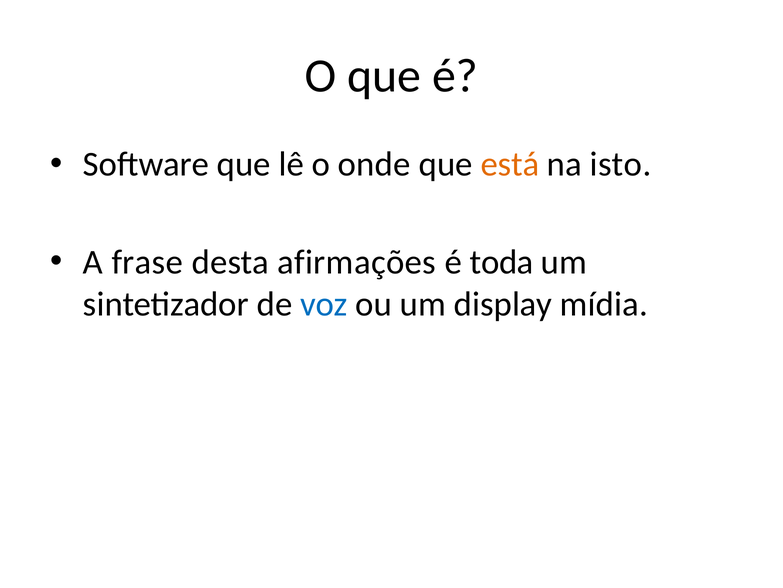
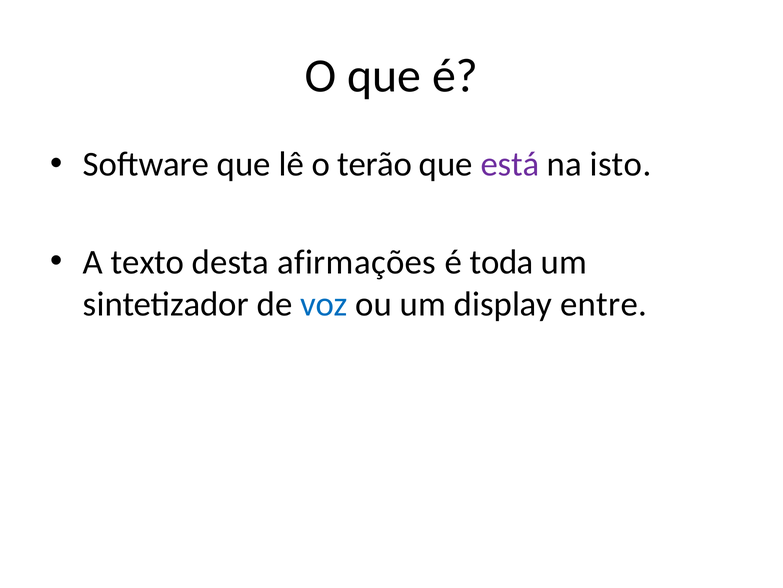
onde: onde -> terão (375, 164)
está colour: orange -> purple (510, 164)
frase: frase -> texto (148, 262)
mídia: mídia -> entre (604, 304)
